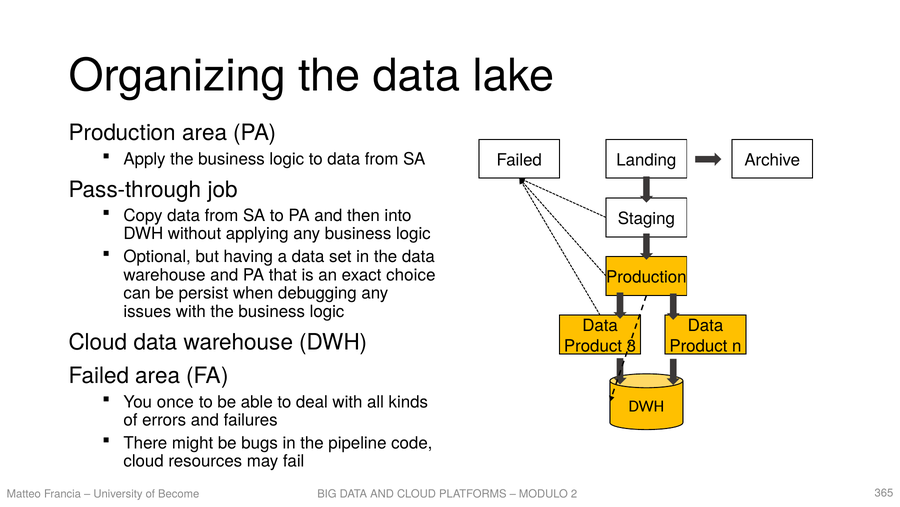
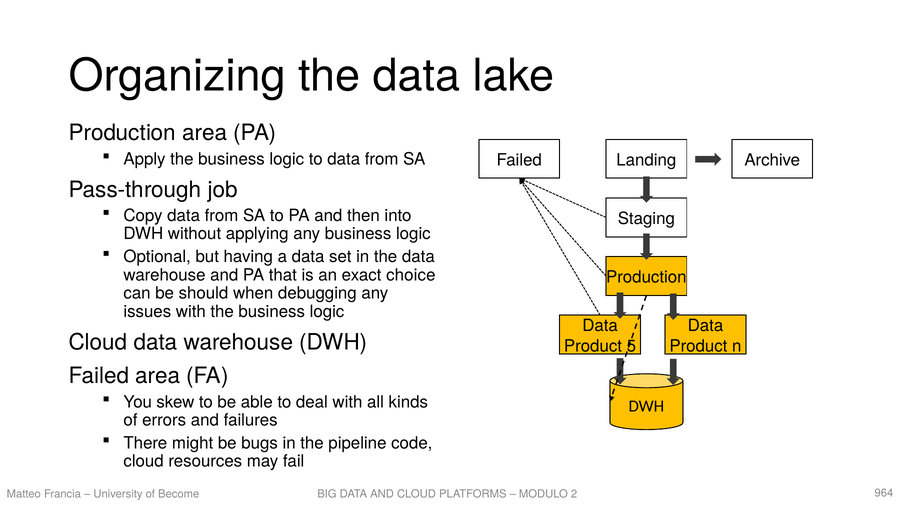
persist: persist -> should (204, 293)
3: 3 -> 5 (631, 345)
once: once -> skew (175, 401)
365: 365 -> 964 (884, 492)
